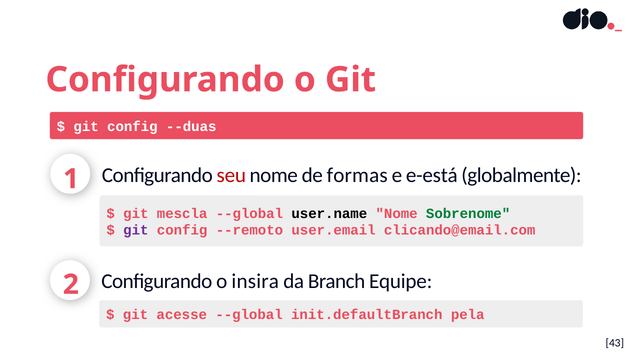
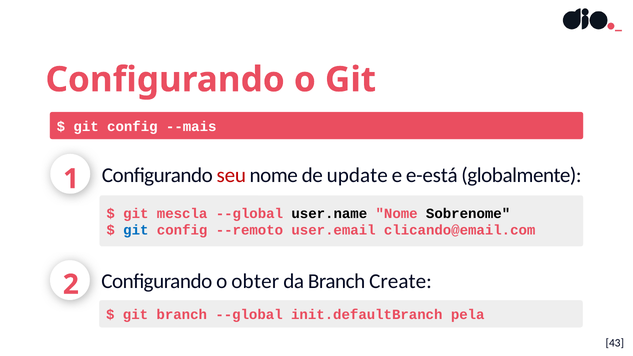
--duas: --duas -> --mais (191, 127)
formas: formas -> update (357, 175)
Sobrenome colour: green -> black (468, 213)
git colour: purple -> blue (136, 230)
insira: insira -> obter (255, 282)
Equipe: Equipe -> Create (401, 282)
git acesse: acesse -> branch (182, 315)
